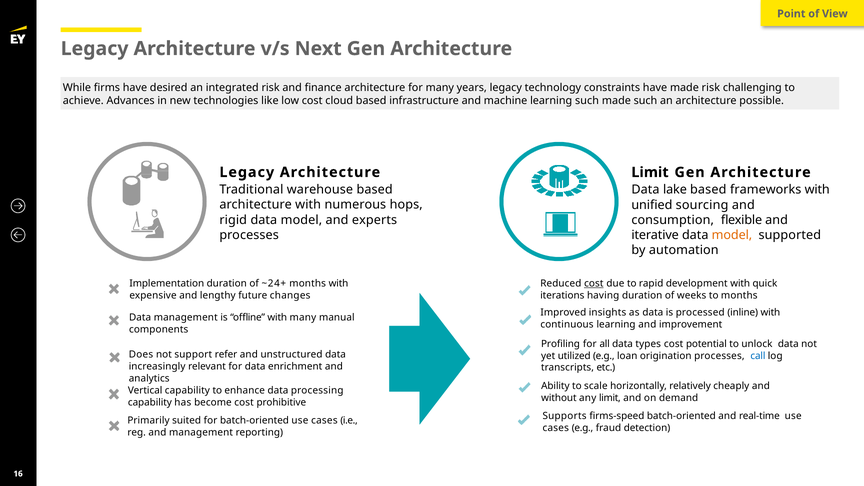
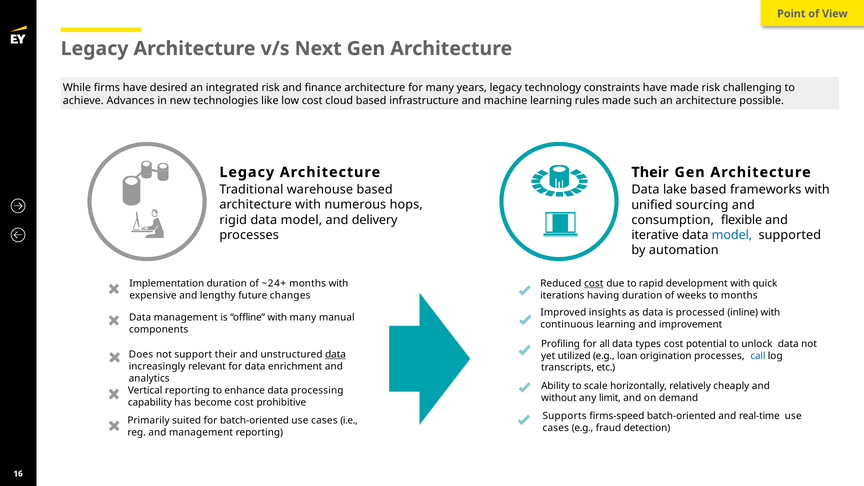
learning such: such -> rules (587, 101)
Limit: Limit -> Their (650, 172)
experts: experts -> delivery (375, 220)
model colour: orange -> blue (732, 235)
support refer: refer -> their (226, 354)
data underline: none -> present (336, 354)
Vertical capability: capability -> reporting (187, 390)
